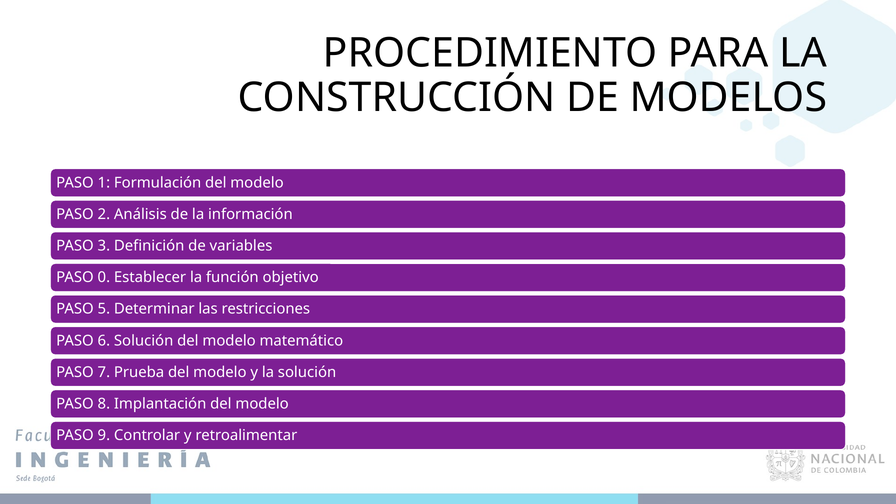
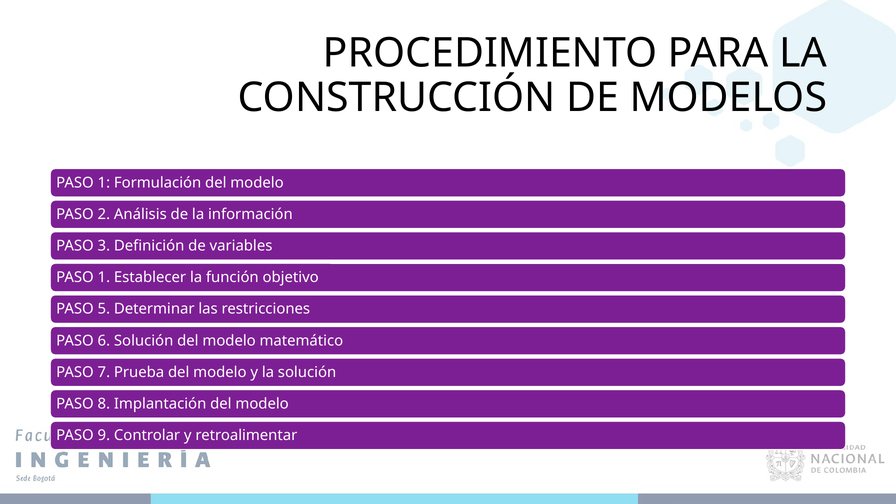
0: 0 -> 1 (104, 277)
